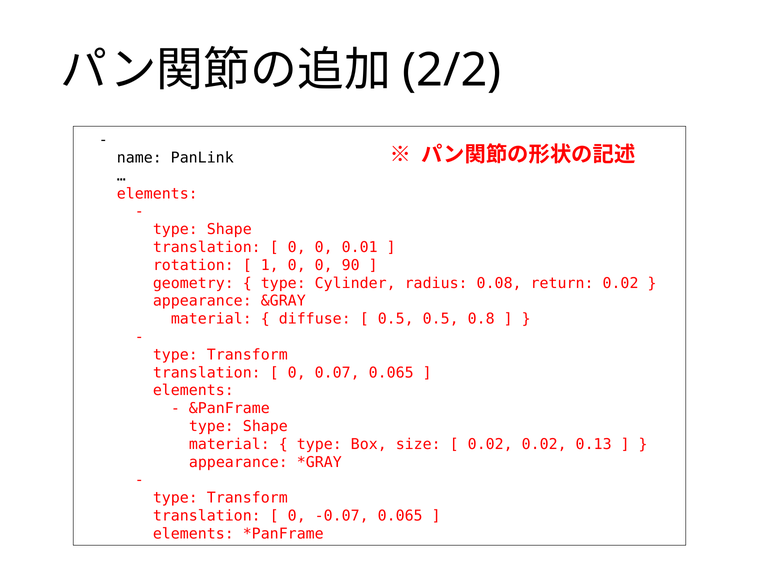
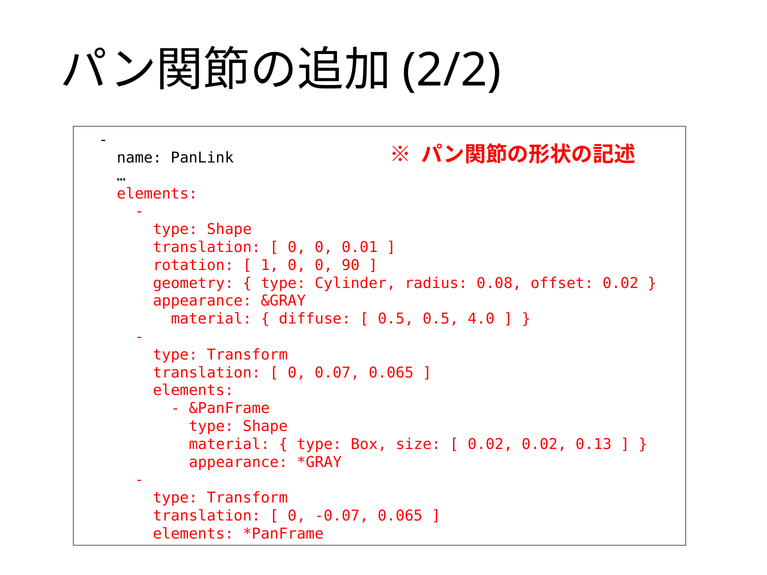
return: return -> offset (562, 283)
0.8: 0.8 -> 4.0 (481, 319)
